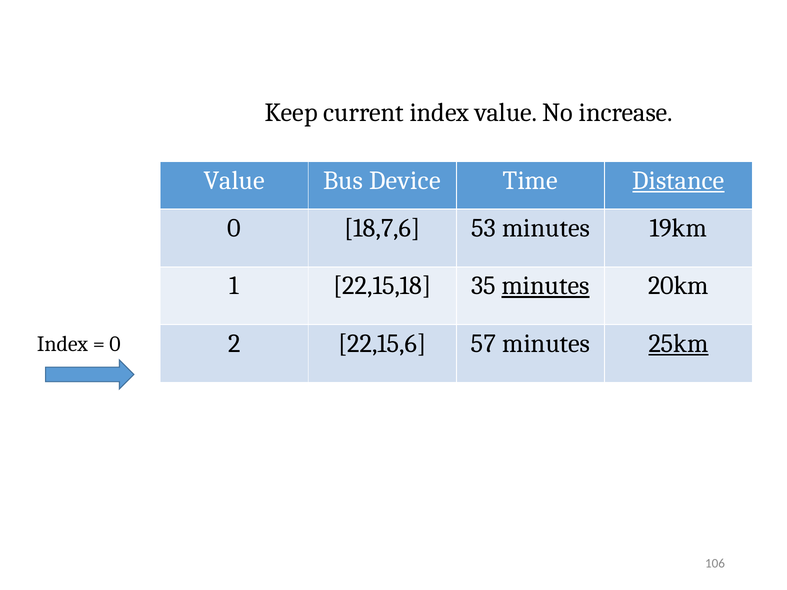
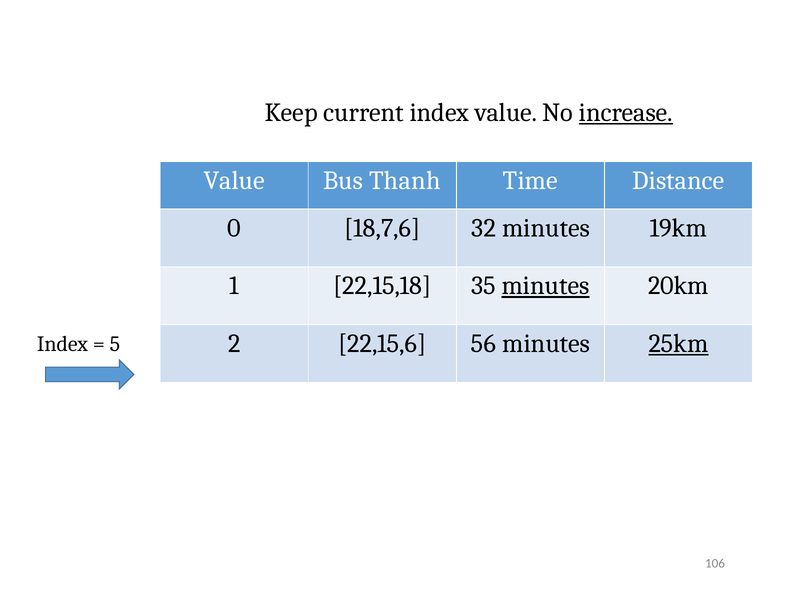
increase underline: none -> present (626, 113)
Device: Device -> Thanh (405, 180)
Distance underline: present -> none (678, 180)
53: 53 -> 32 (484, 228)
57: 57 -> 56 (483, 344)
0: 0 -> 5 (115, 344)
